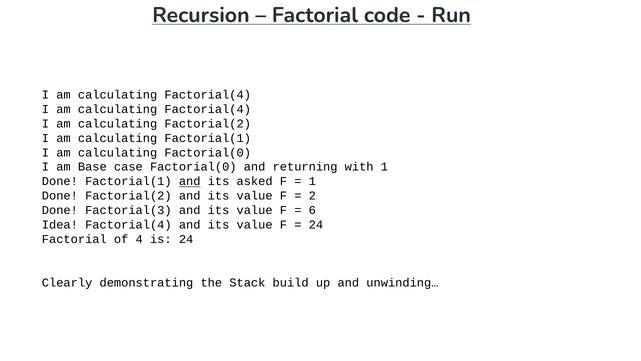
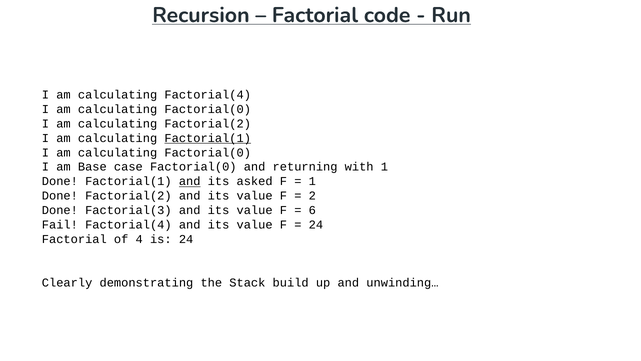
Factorial(4: Factorial(4 -> Factorial(0 (208, 109)
Factorial(1 underline: none -> present (208, 138)
Idea: Idea -> Fail (60, 225)
